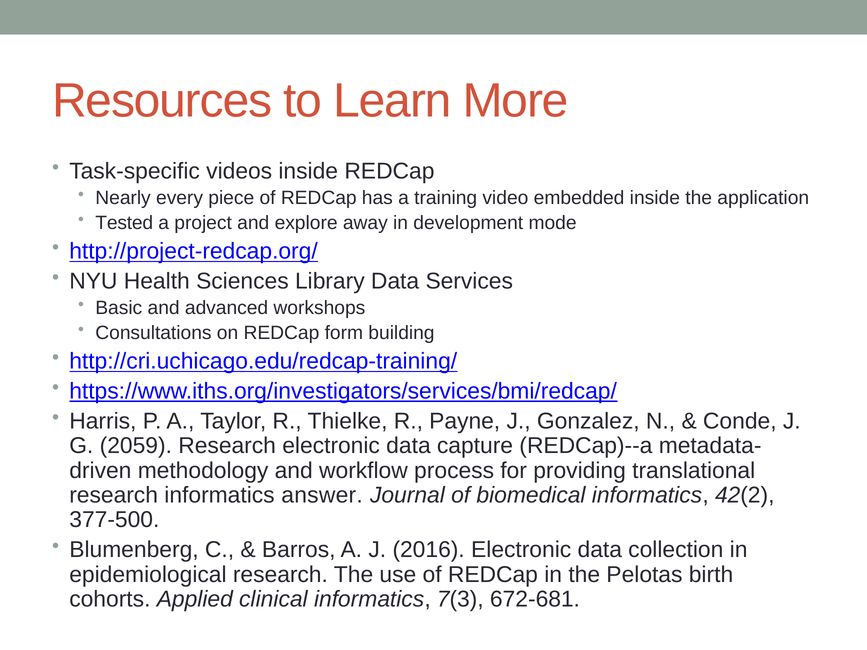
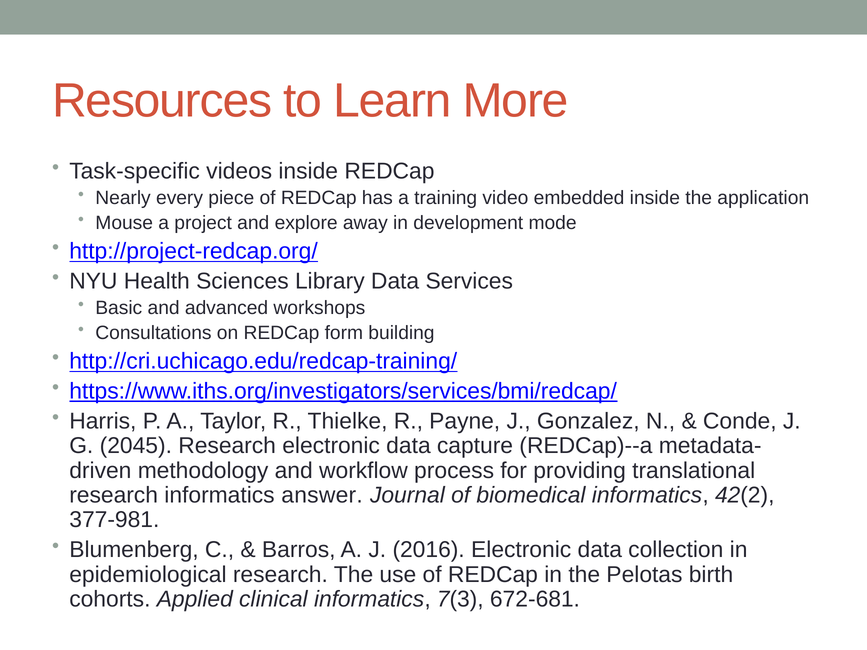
Tested: Tested -> Mouse (124, 223)
2059: 2059 -> 2045 (136, 446)
377-500: 377-500 -> 377-981 (114, 520)
